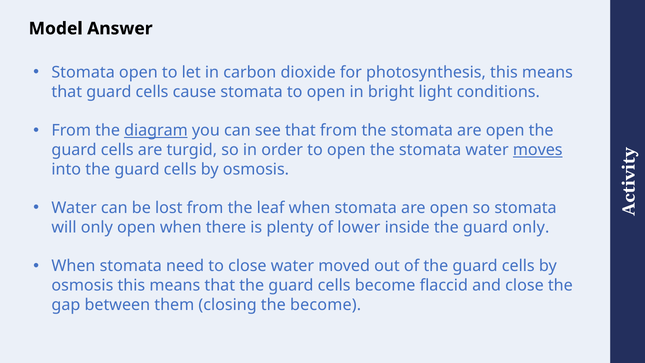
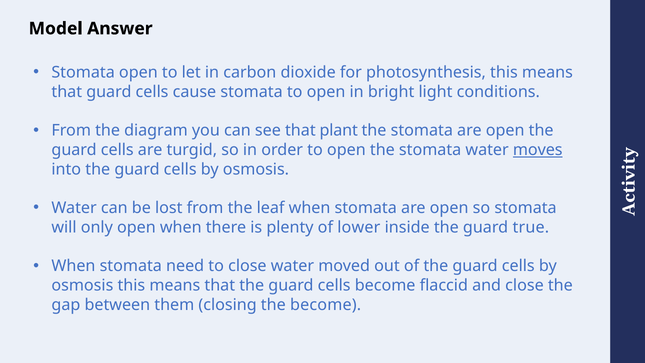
diagram underline: present -> none (156, 131)
that from: from -> plant (339, 131)
guard only: only -> true (531, 227)
